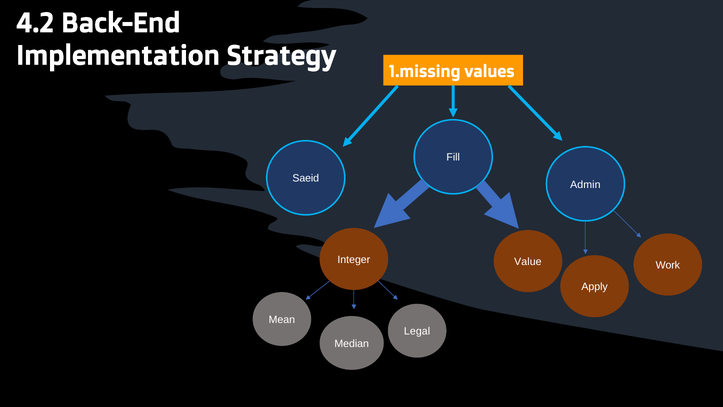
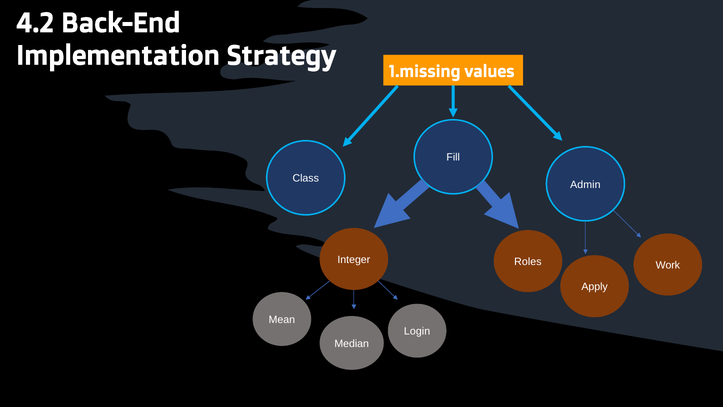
Saeid: Saeid -> Class (306, 178)
Value: Value -> Roles (528, 262)
Legal: Legal -> Login (417, 331)
